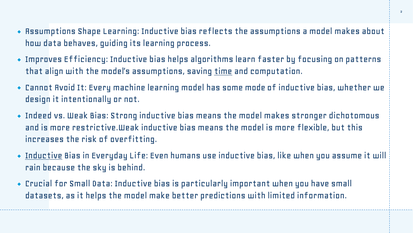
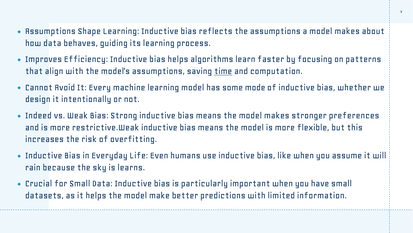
dichotomous: dichotomous -> preferences (354, 115)
Inductive underline: present -> none (44, 155)
behind: behind -> learns (131, 167)
